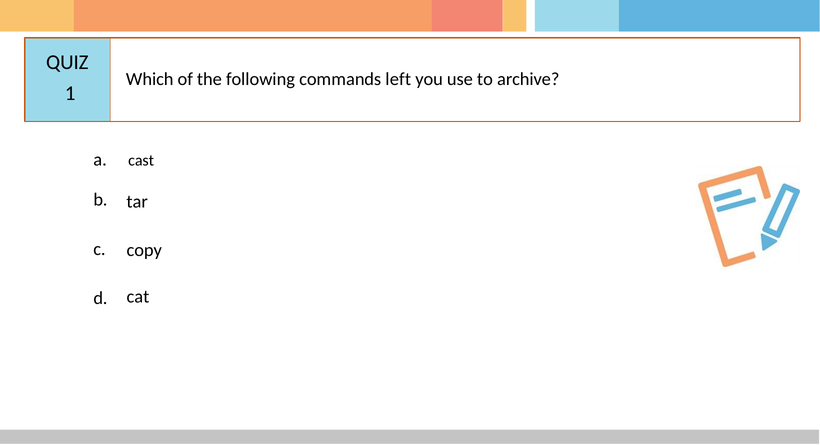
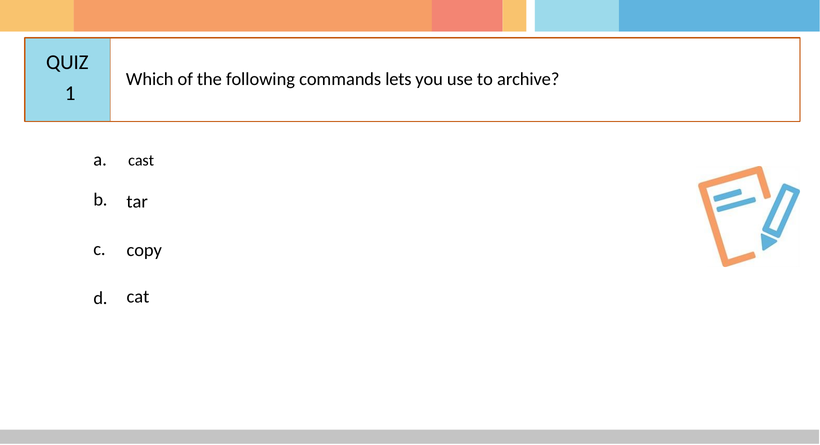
left: left -> lets (398, 79)
